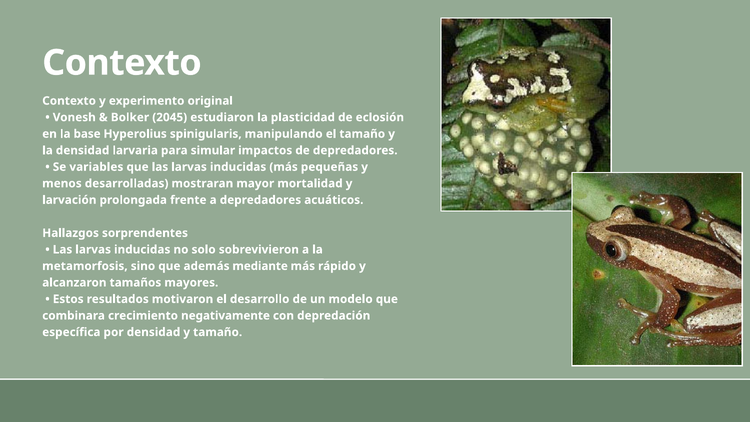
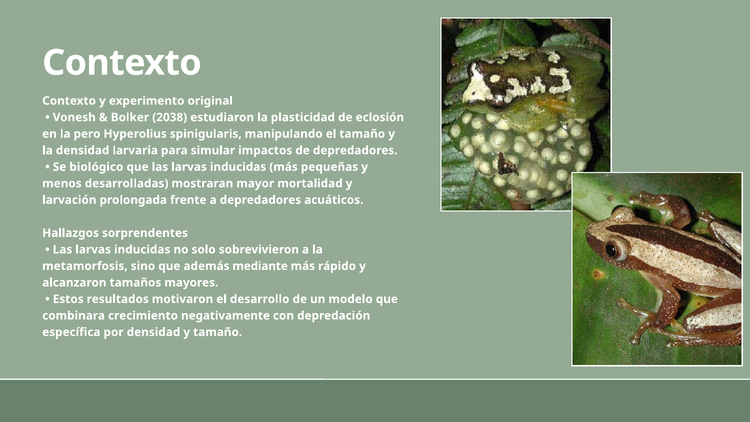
2045: 2045 -> 2038 (170, 117)
base: base -> pero (87, 134)
variables: variables -> biológico (96, 167)
